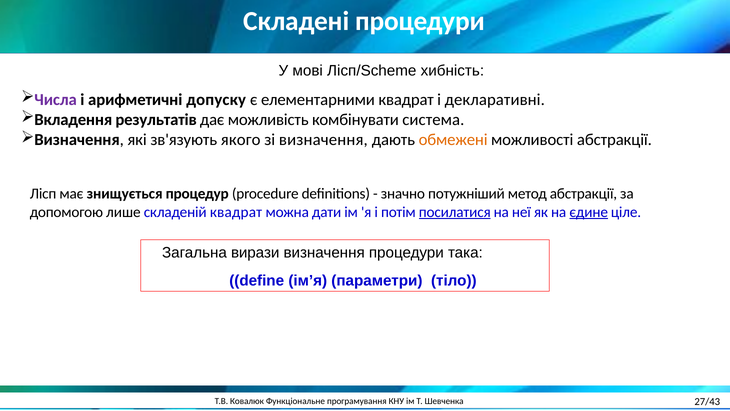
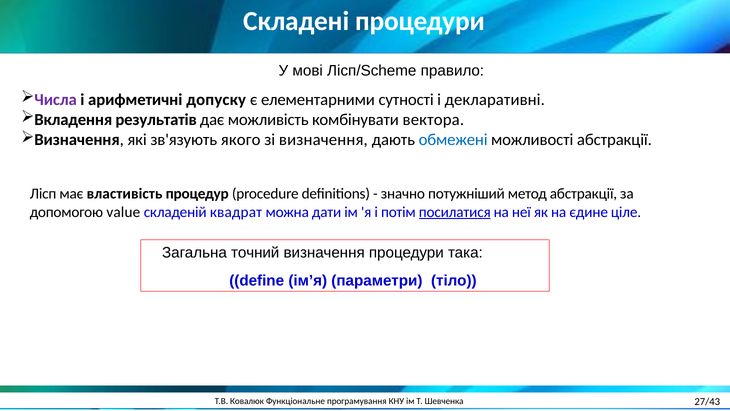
хибність: хибність -> правило (452, 71)
елементарними квадрат: квадрат -> сутності (406, 99)
система: система -> вектора (433, 120)
обмежені colour: orange -> blue (453, 140)
знищується: знищується -> властивість (125, 194)
лише: лише -> value (123, 212)
єдине underline: present -> none (589, 212)
вирази: вирази -> точний (255, 253)
